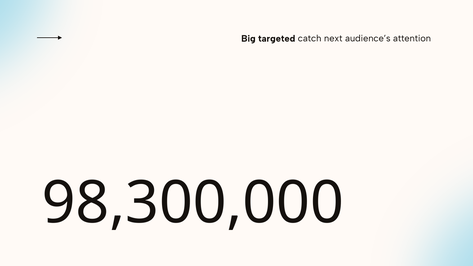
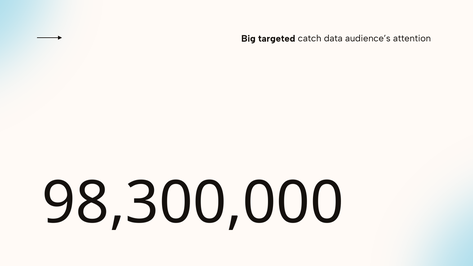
next: next -> data (333, 39)
